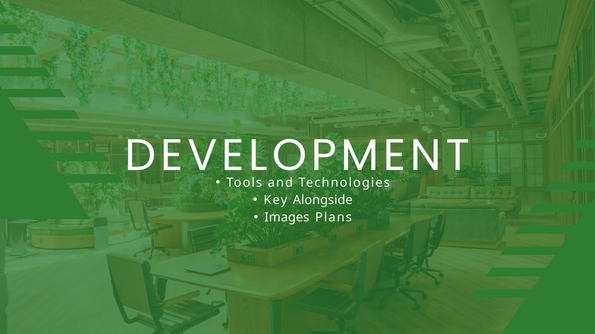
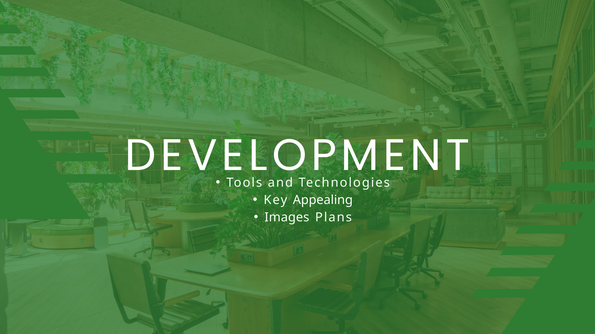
Alongside: Alongside -> Appealing (323, 200)
